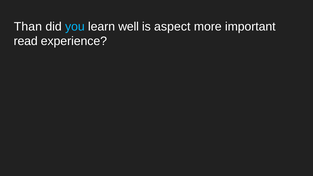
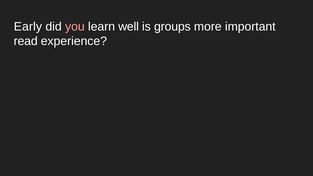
Than: Than -> Early (28, 27)
you colour: light blue -> pink (75, 27)
aspect: aspect -> groups (172, 27)
